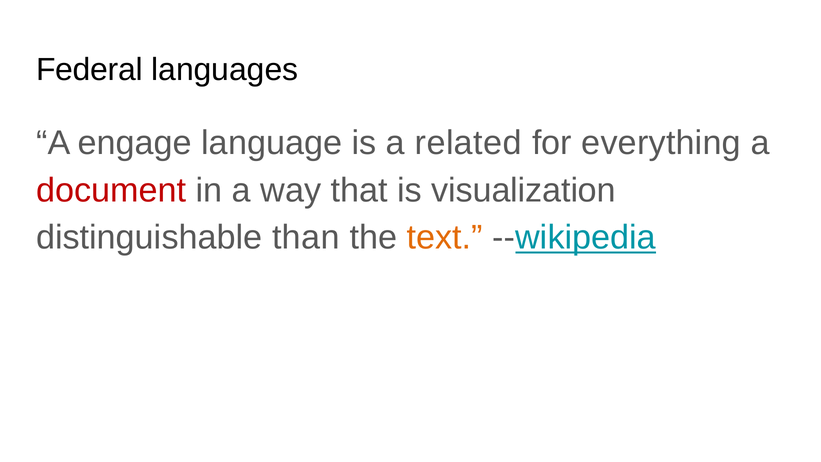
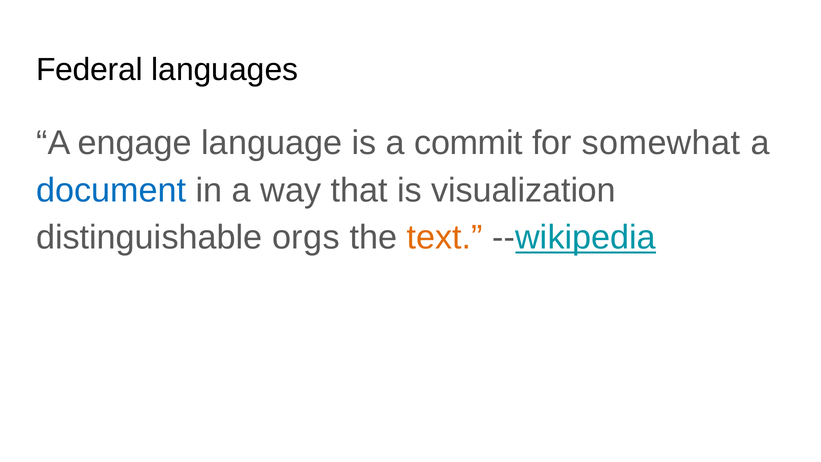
related: related -> commit (469, 143)
everything: everything -> somewhat (661, 143)
document colour: red -> blue (111, 190)
than: than -> orgs (306, 237)
